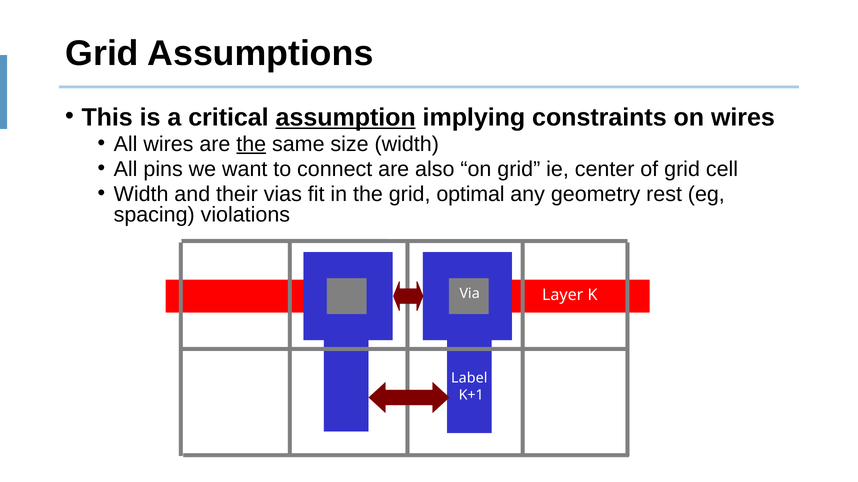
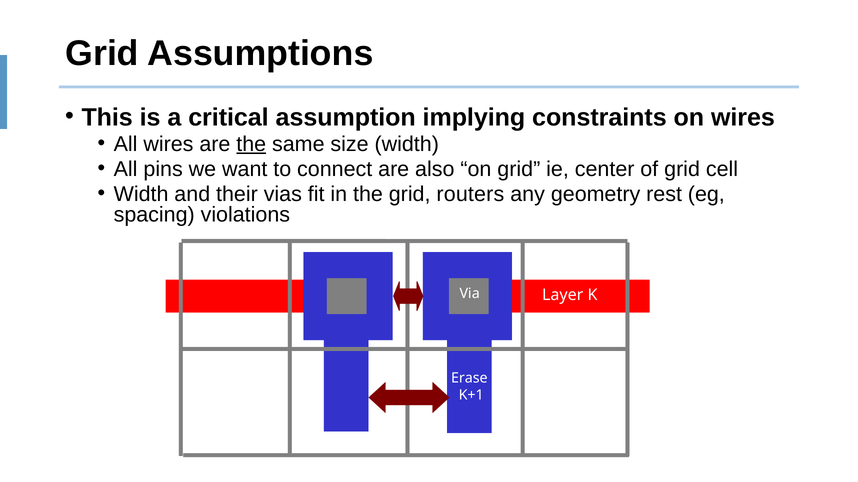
assumption underline: present -> none (346, 117)
optimal: optimal -> routers (470, 194)
Label: Label -> Erase (469, 379)
